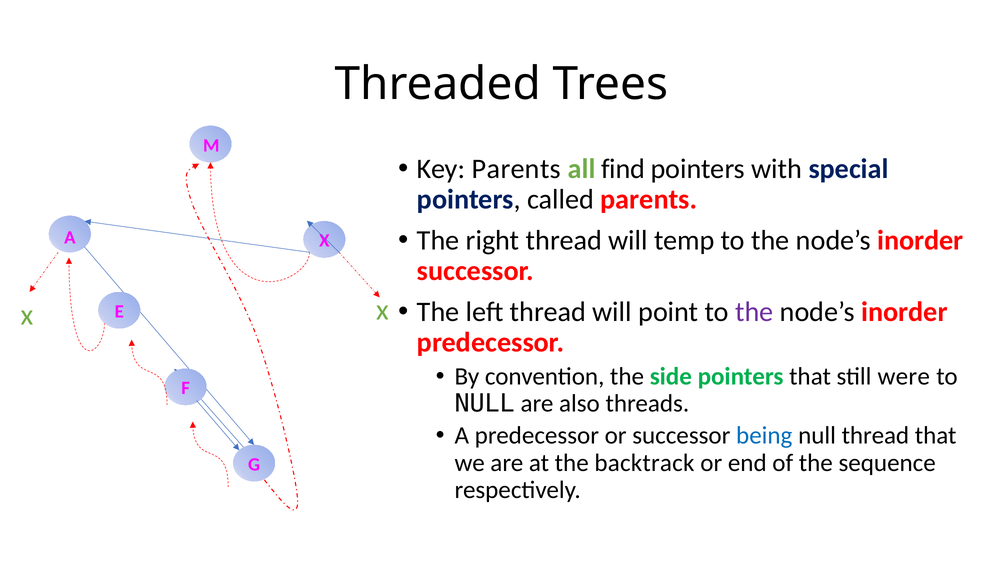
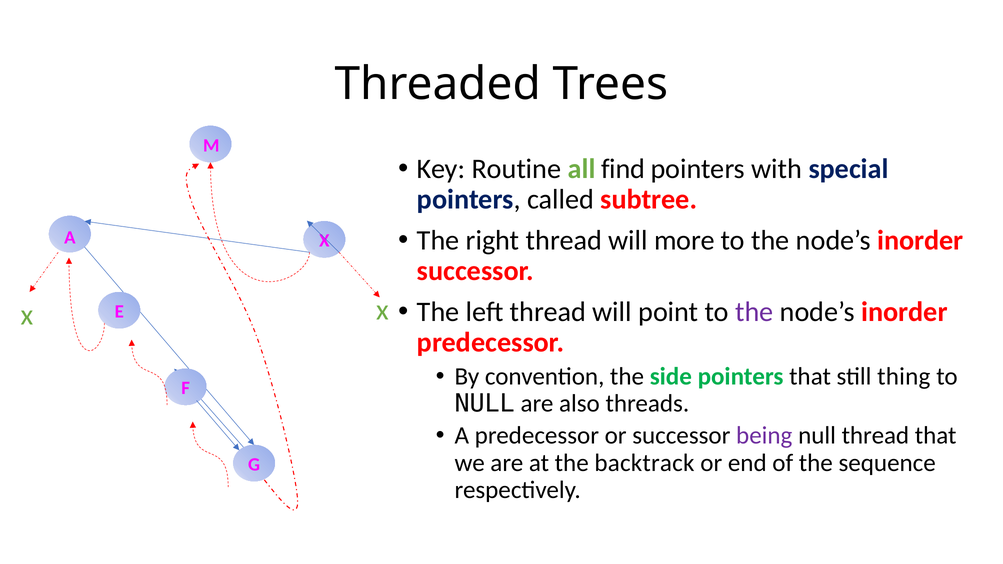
Key Parents: Parents -> Routine (516, 169)
called parents: parents -> subtree (649, 200)
temp: temp -> more (684, 240)
were: were -> thing (904, 376)
being colour: blue -> purple (764, 436)
